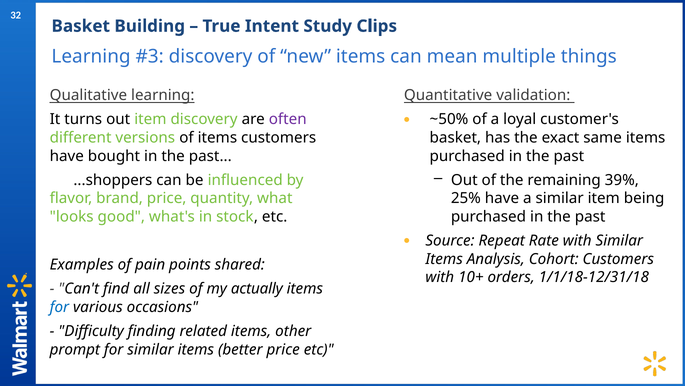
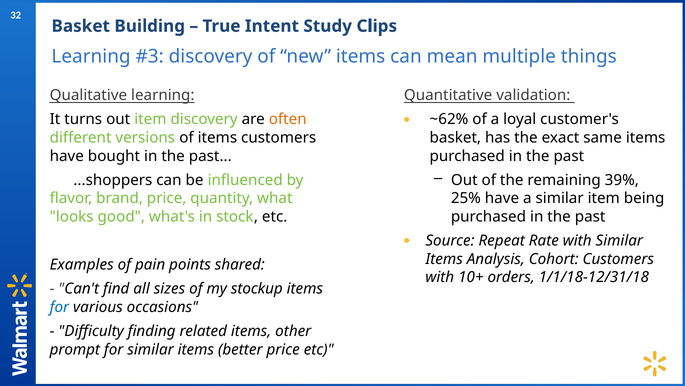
~50%: ~50% -> ~62% (449, 119)
often colour: purple -> orange (288, 119)
actually: actually -> stockup (257, 288)
